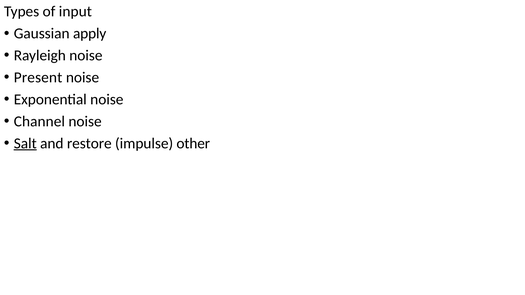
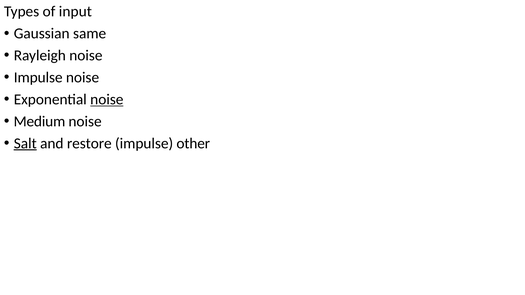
apply: apply -> same (90, 34)
Present: Present -> Impulse (38, 78)
noise underline: none -> present (107, 100)
Channel: Channel -> Medium (39, 122)
